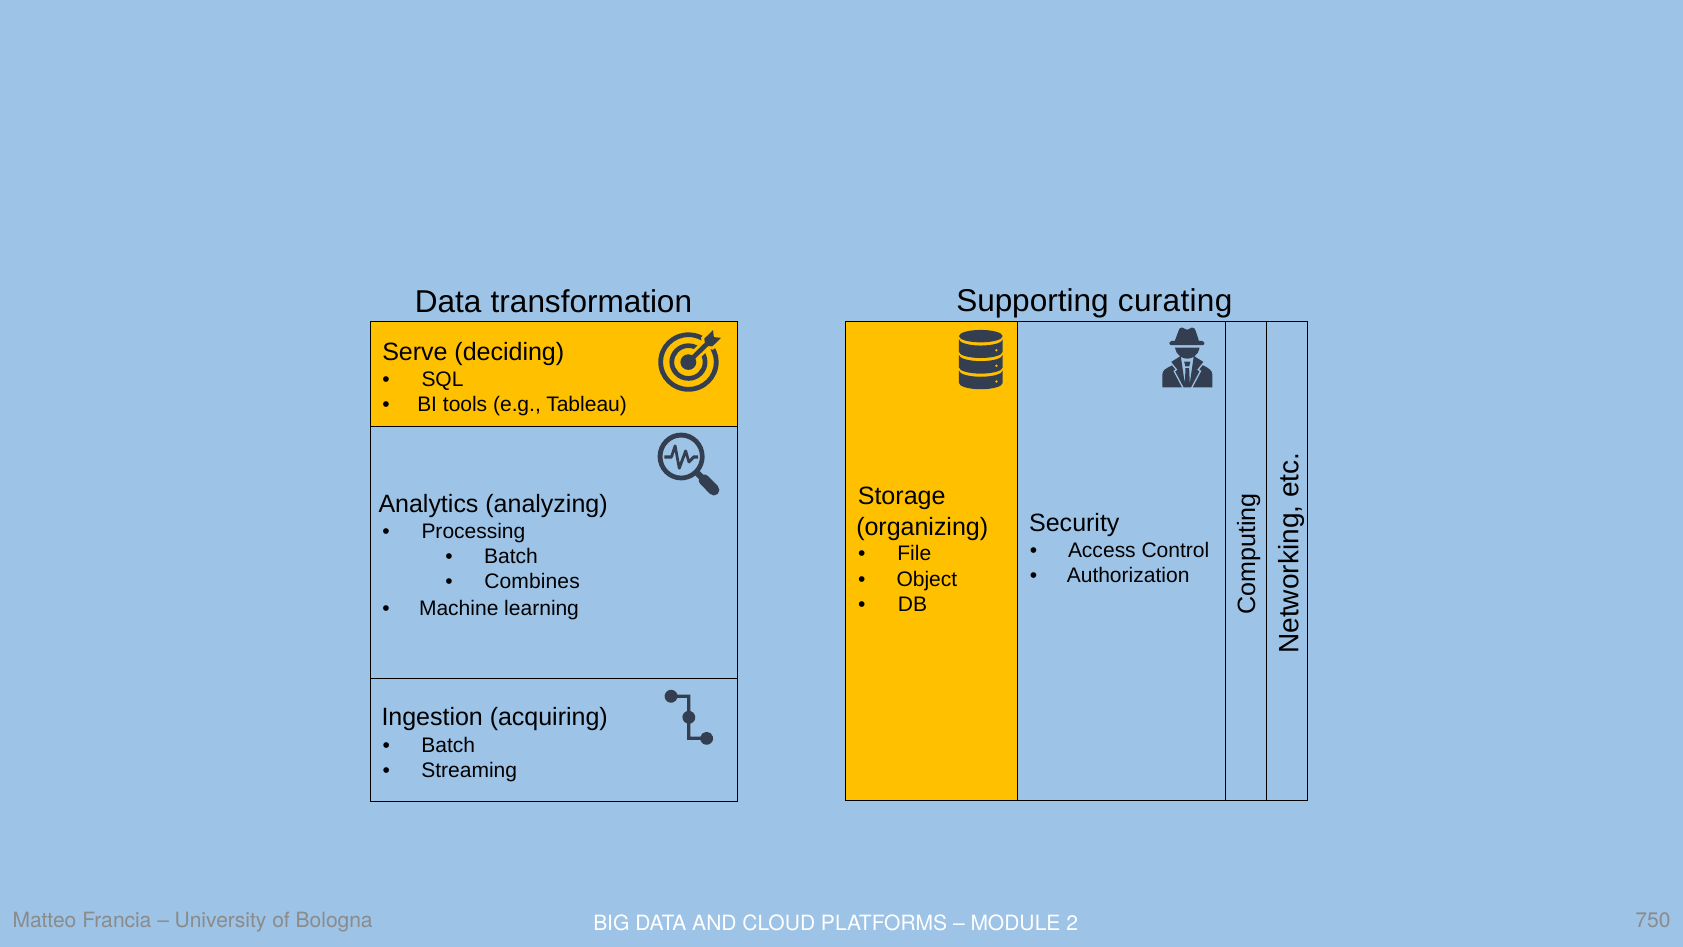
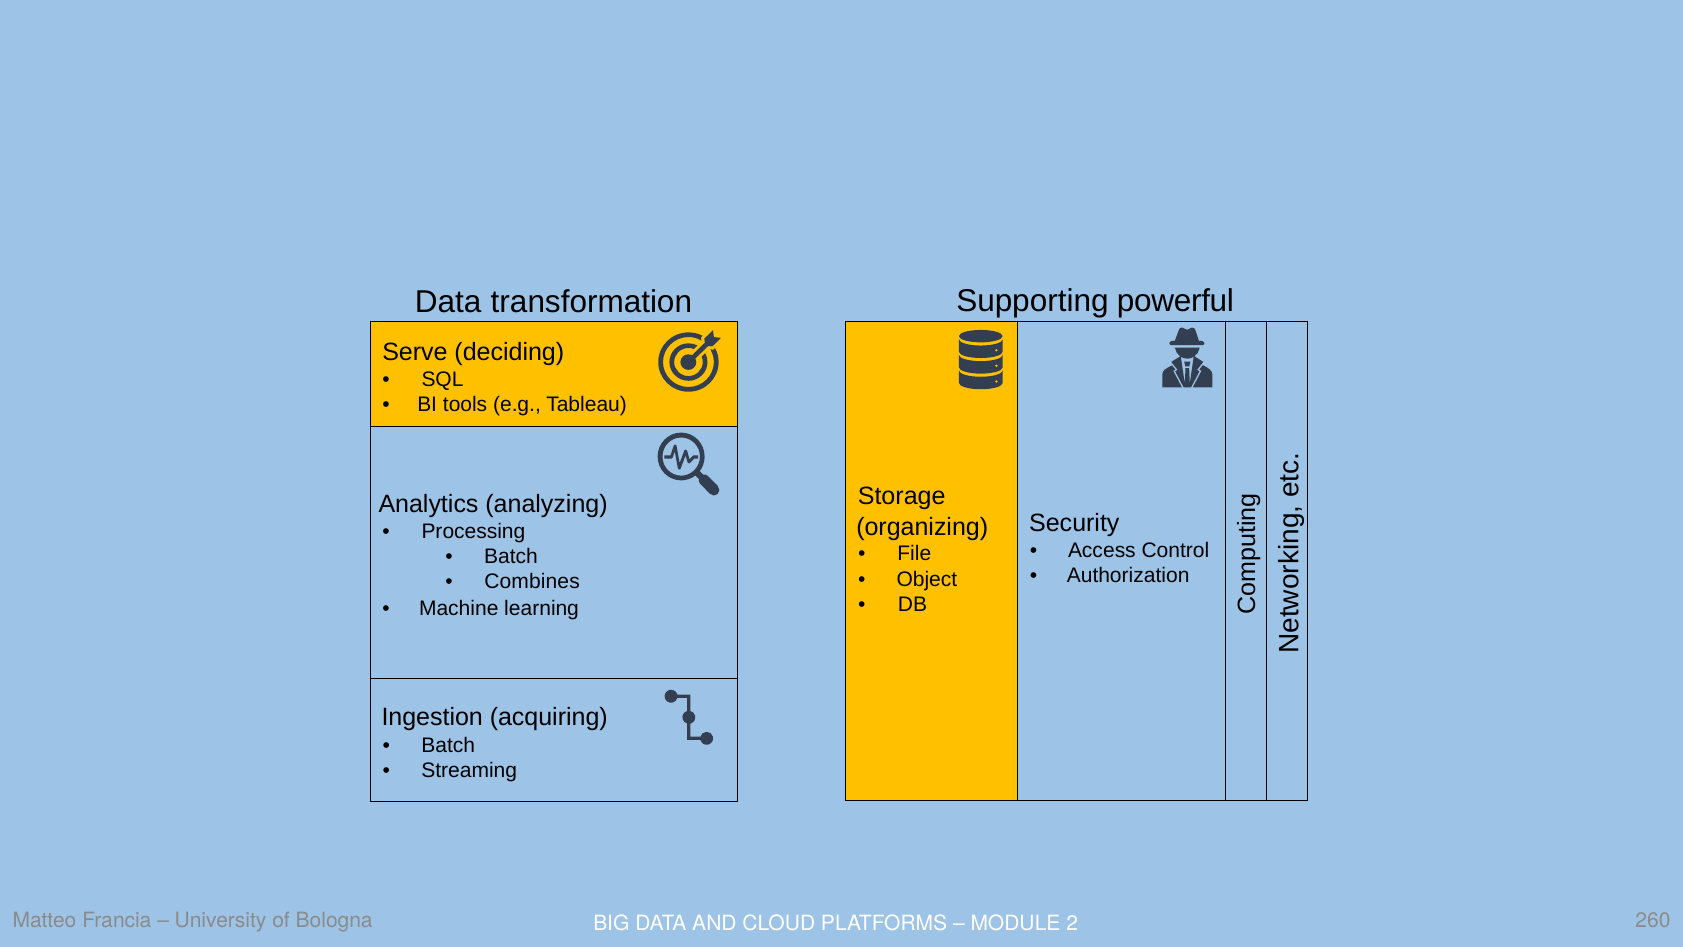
curating: curating -> powerful (1175, 301)
750: 750 -> 260 (1653, 921)
